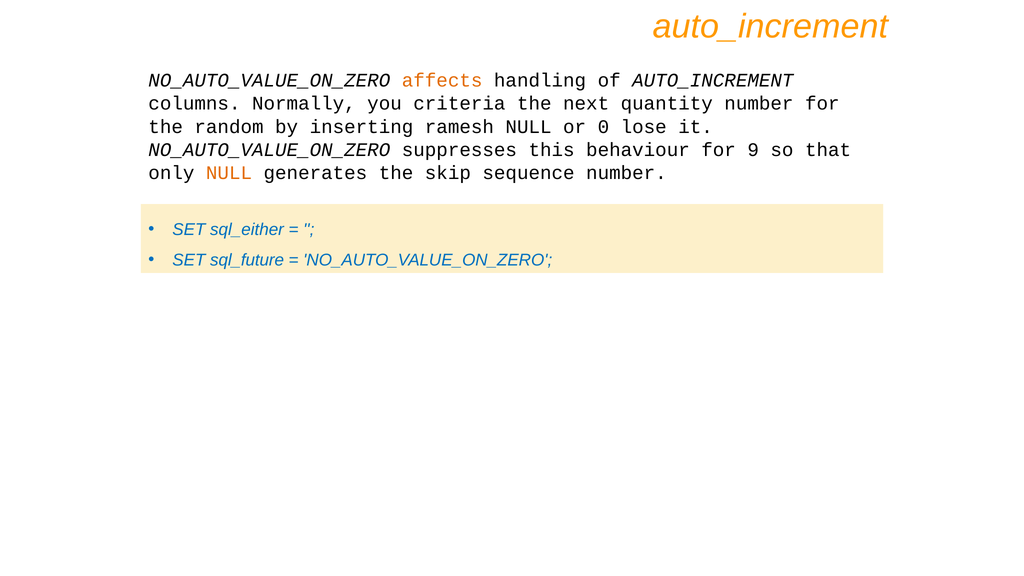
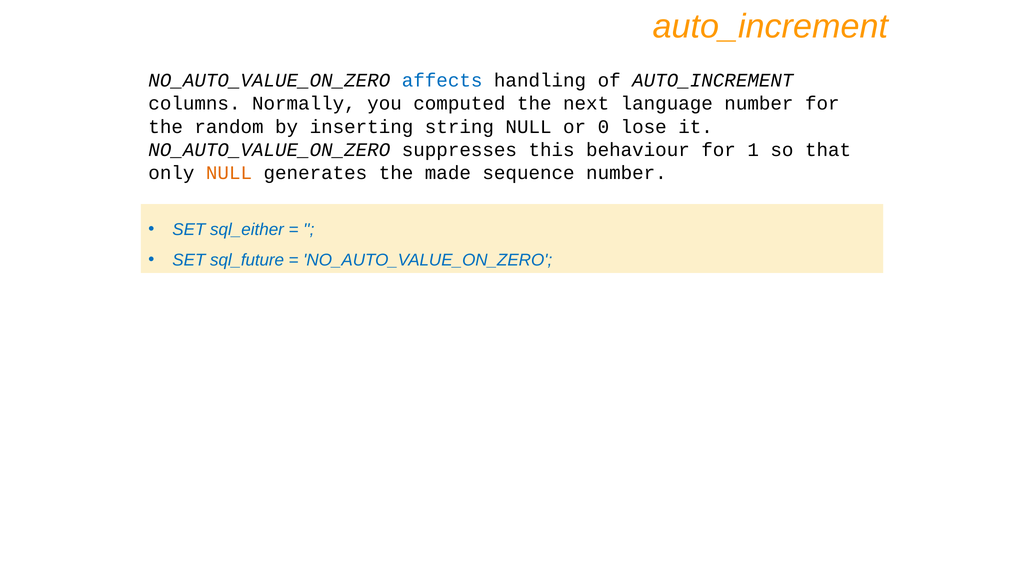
affects colour: orange -> blue (442, 81)
criteria: criteria -> computed (459, 104)
quantity: quantity -> language (667, 104)
ramesh: ramesh -> string (459, 127)
9: 9 -> 1 (753, 150)
skip: skip -> made (448, 173)
